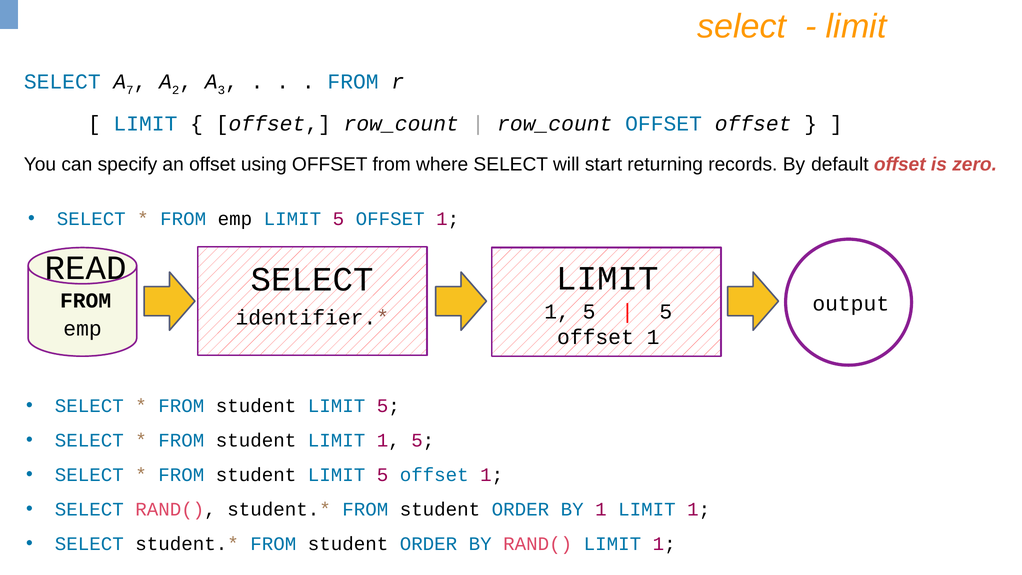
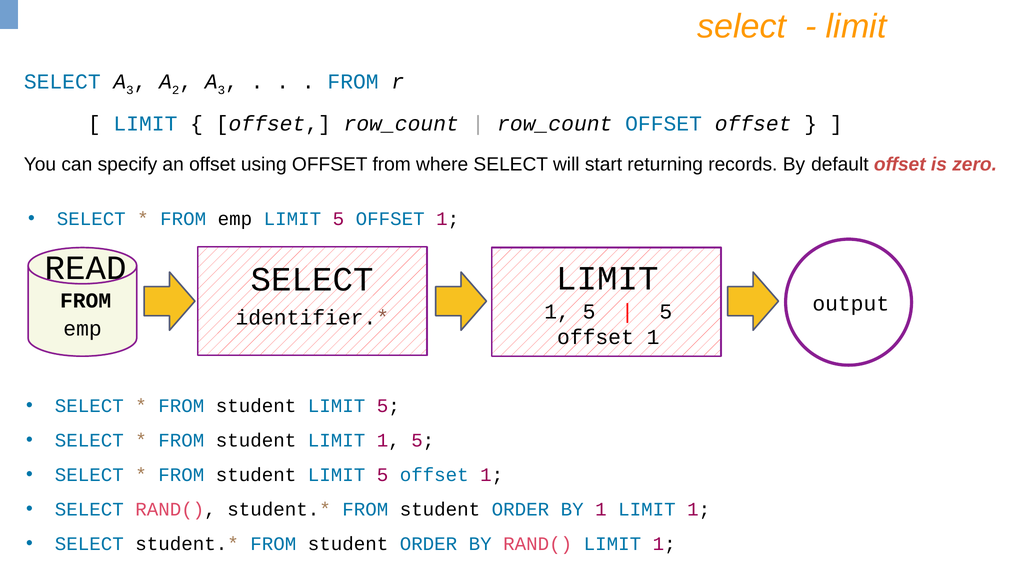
7: 7 -> 3 (130, 90)
